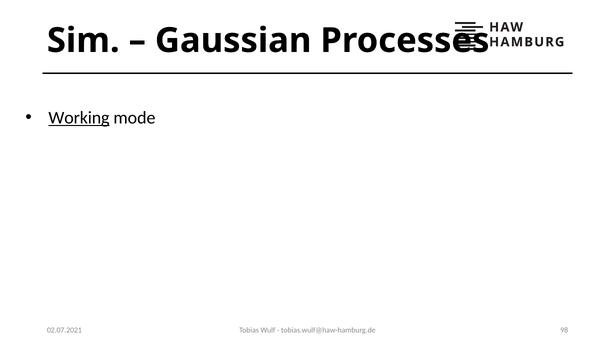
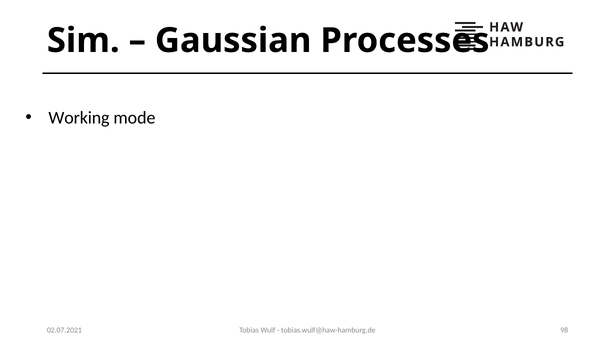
Working underline: present -> none (79, 118)
